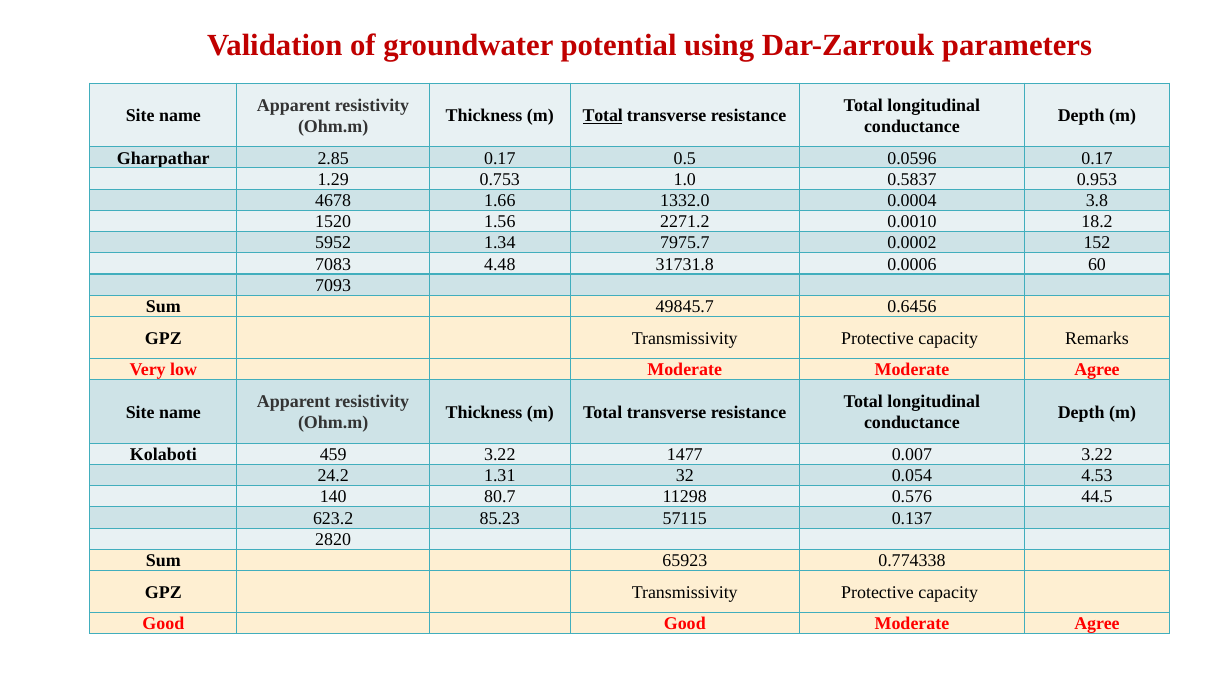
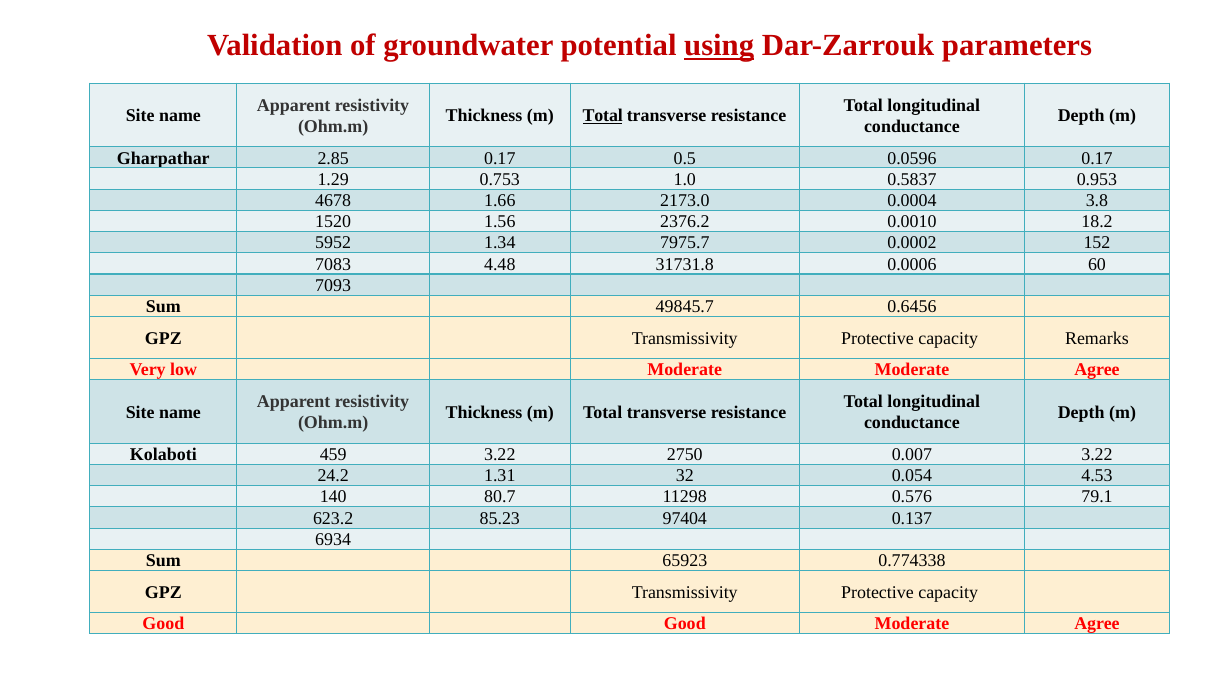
using underline: none -> present (719, 46)
1332.0: 1332.0 -> 2173.0 (685, 201)
2271.2: 2271.2 -> 2376.2 (685, 222)
1477: 1477 -> 2750 (685, 455)
44.5: 44.5 -> 79.1 (1097, 497)
57115: 57115 -> 97404 (685, 519)
2820: 2820 -> 6934 (333, 540)
